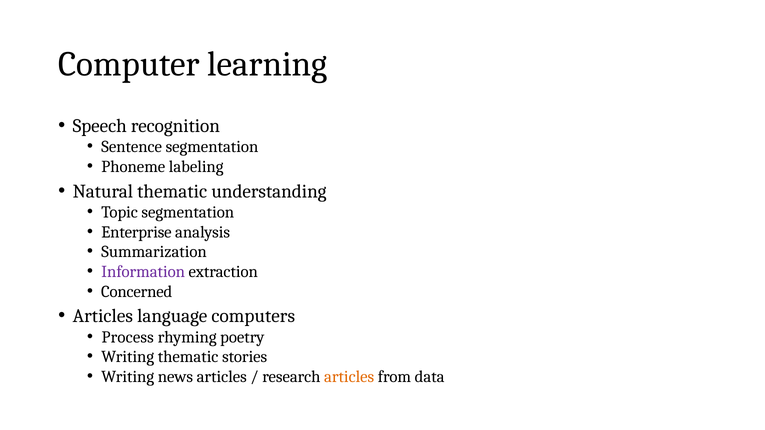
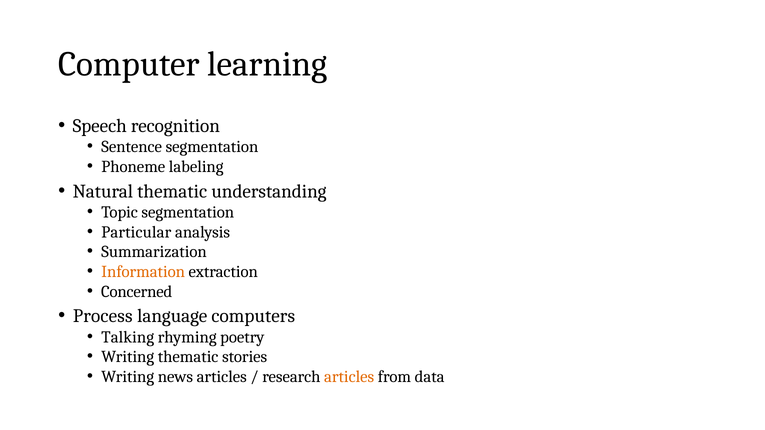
Enterprise: Enterprise -> Particular (136, 232)
Information colour: purple -> orange (143, 272)
Articles: Articles -> Process (103, 316)
Process: Process -> Talking (128, 337)
